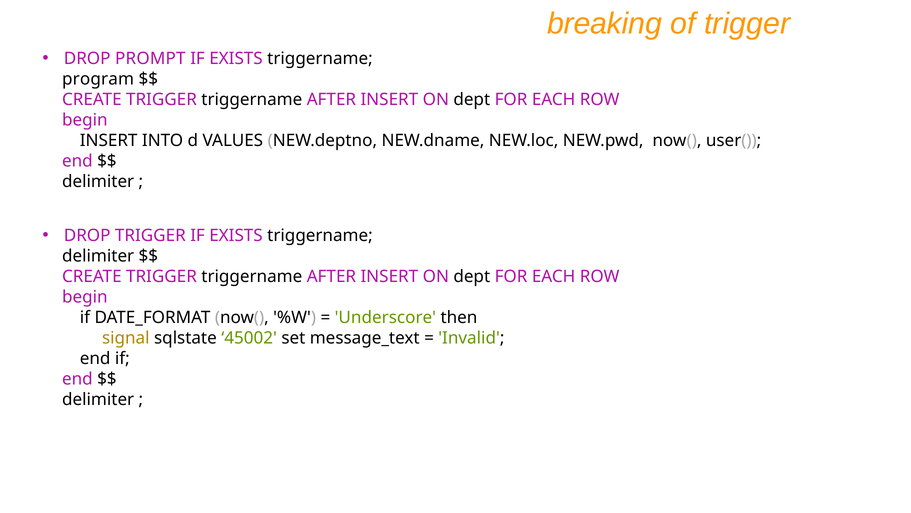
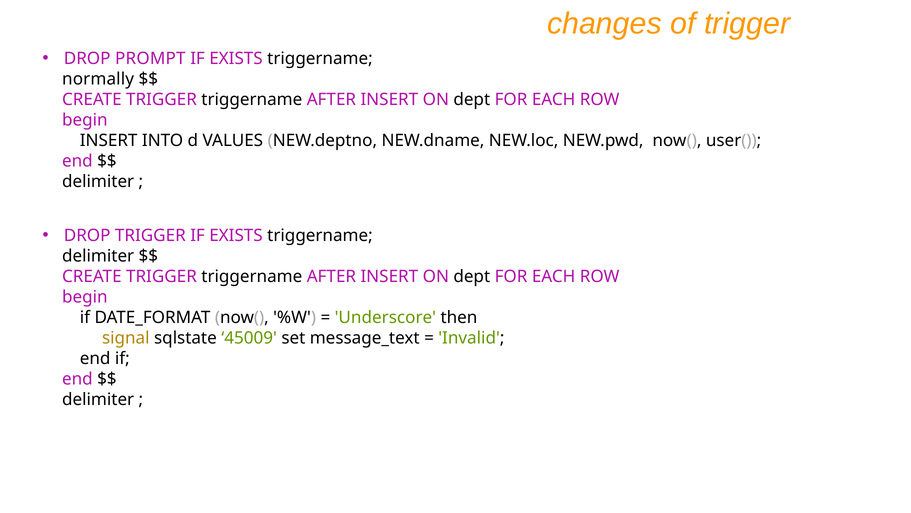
breaking: breaking -> changes (604, 24)
program: program -> normally (98, 79)
45002: 45002 -> 45009 (249, 338)
